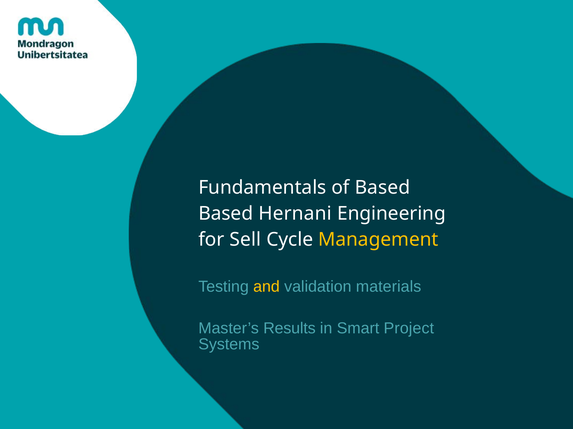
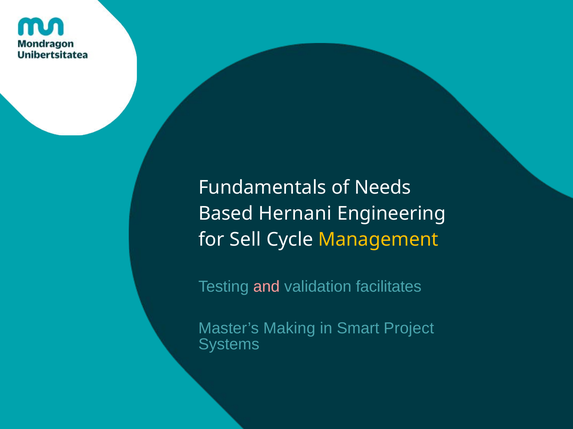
of Based: Based -> Needs (383, 188)
and colour: yellow -> pink (266, 287)
materials: materials -> facilitates (389, 287)
Results: Results -> Making (289, 329)
